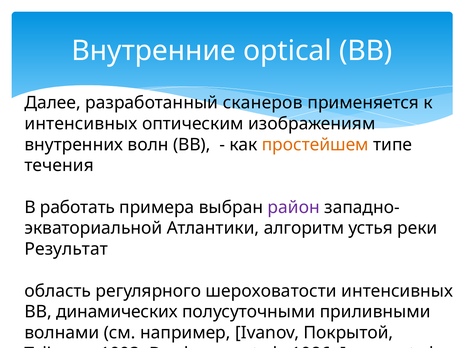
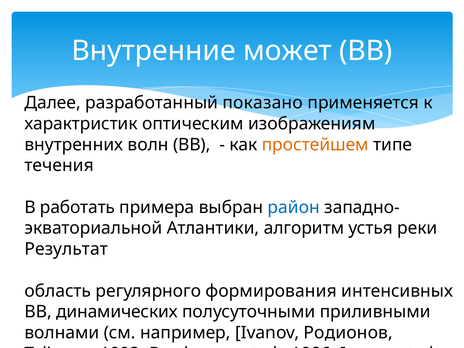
optical: optical -> может (287, 51)
сканеров: сканеров -> показано (263, 103)
интенсивных: интенсивных -> характристик (81, 124)
район colour: purple -> blue (294, 207)
шероховатости: шероховатости -> формирования (271, 291)
Покрытой: Покрытой -> Родионов (348, 333)
